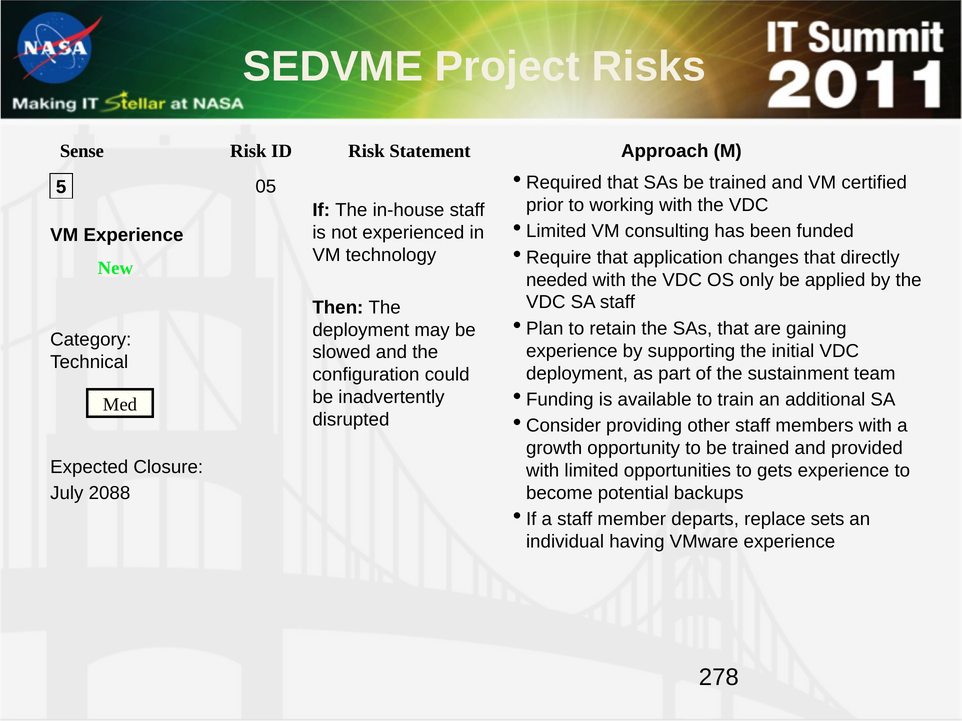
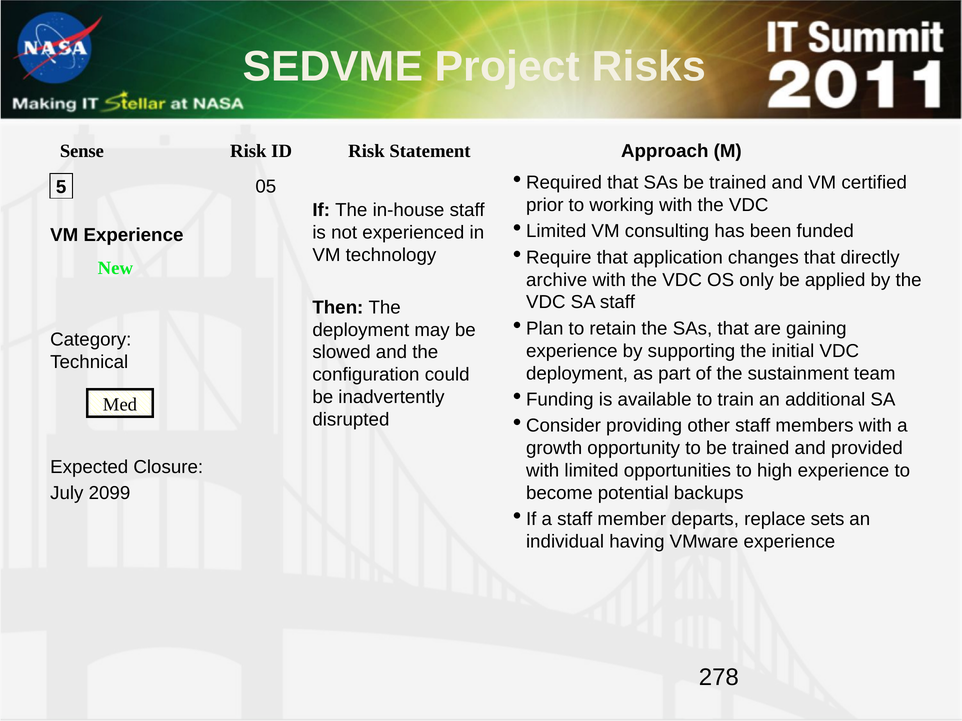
needed: needed -> archive (557, 280)
gets: gets -> high (775, 471)
2088: 2088 -> 2099 (109, 493)
